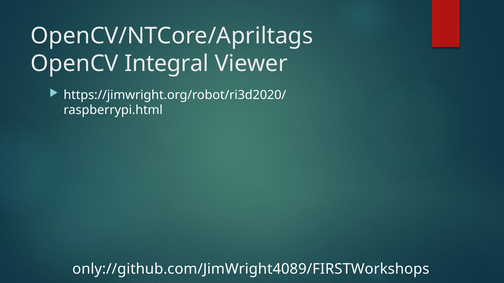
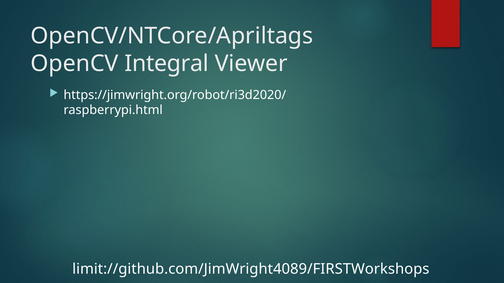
only://github.com/JimWright4089/FIRSTWorkshops: only://github.com/JimWright4089/FIRSTWorkshops -> limit://github.com/JimWright4089/FIRSTWorkshops (251, 270)
